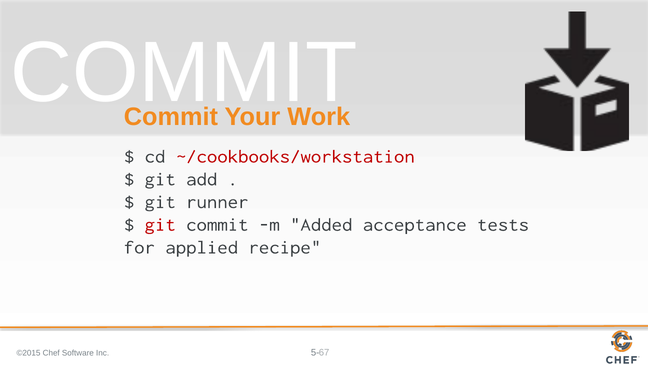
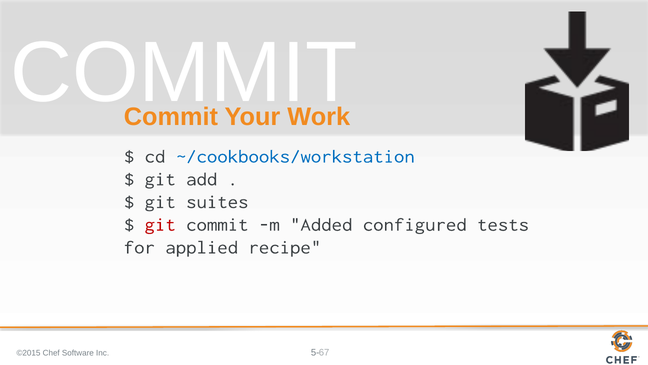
~/cookbooks/workstation colour: red -> blue (295, 156)
runner: runner -> suites (217, 201)
acceptance: acceptance -> configured (415, 224)
